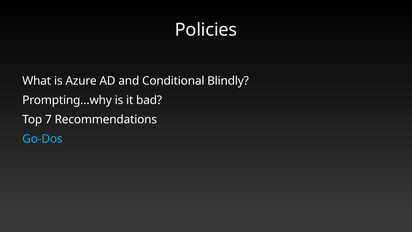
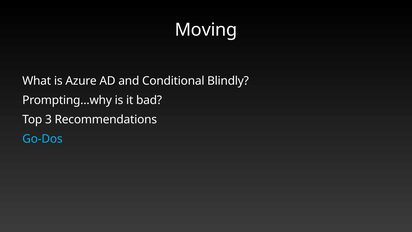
Policies: Policies -> Moving (206, 30)
7: 7 -> 3 (48, 119)
